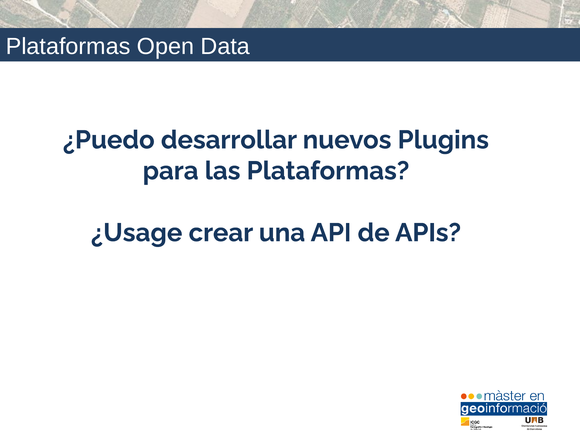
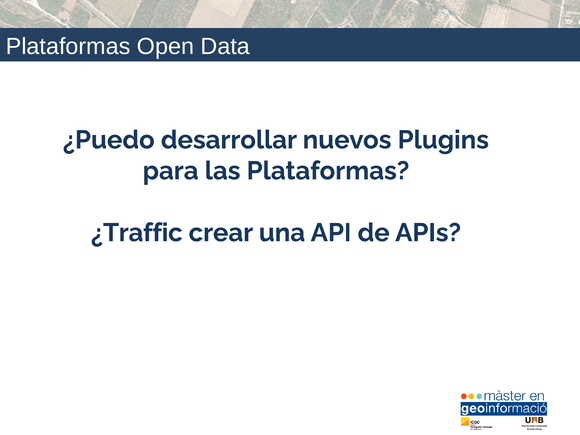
¿Usage: ¿Usage -> ¿Traffic (137, 233)
